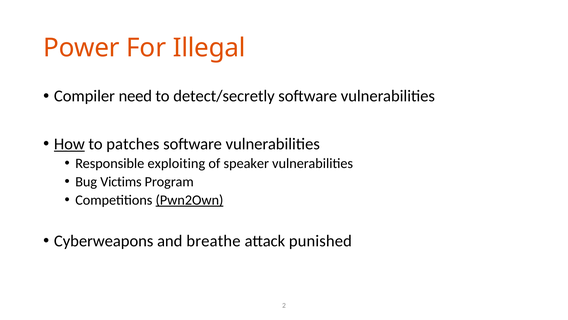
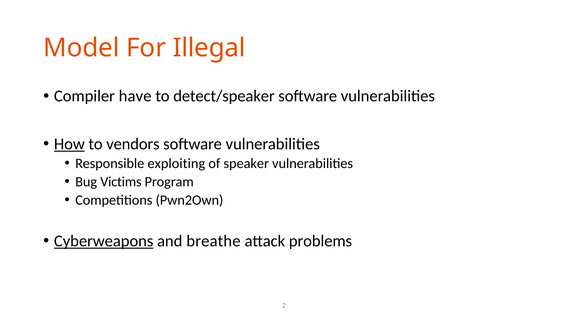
Power: Power -> Model (81, 48)
need: need -> have (135, 96)
detect/secretly: detect/secretly -> detect/speaker (224, 96)
patches: patches -> vendors (133, 144)
Pwn2Own underline: present -> none (189, 200)
Cyberweapons underline: none -> present (104, 241)
punished: punished -> problems (320, 241)
